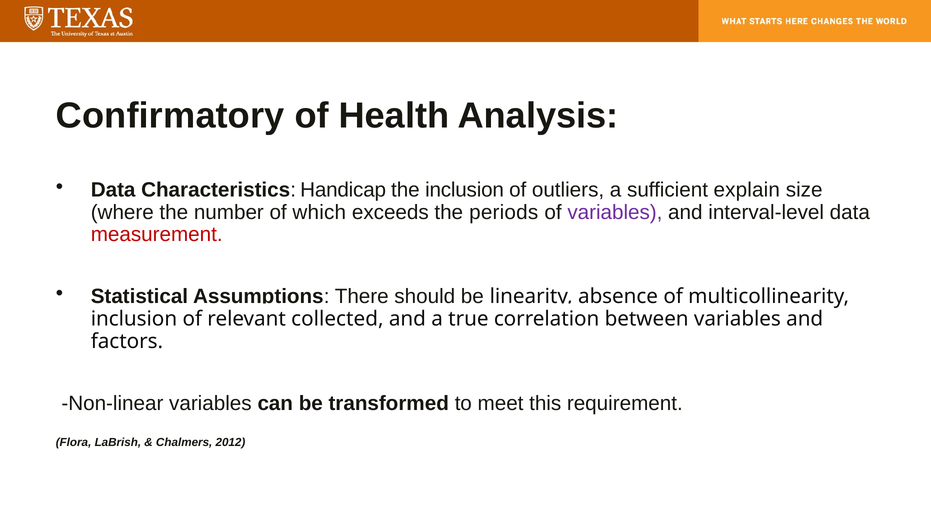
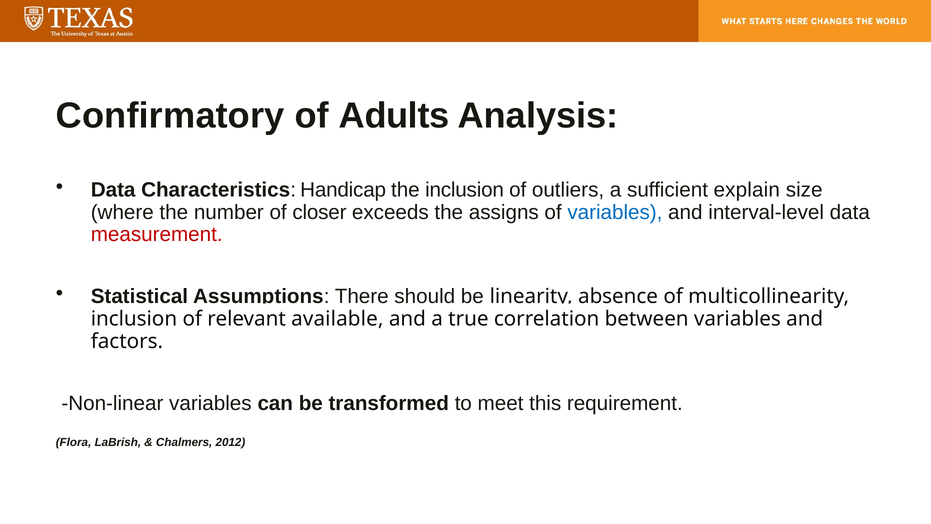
Health: Health -> Adults (394, 116)
which: which -> closer (319, 212)
periods: periods -> assigns (504, 212)
variables colour: purple -> blue (615, 212)
collected: collected -> available (337, 319)
